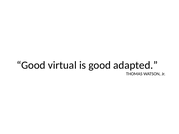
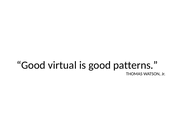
adapted: adapted -> patterns (136, 65)
